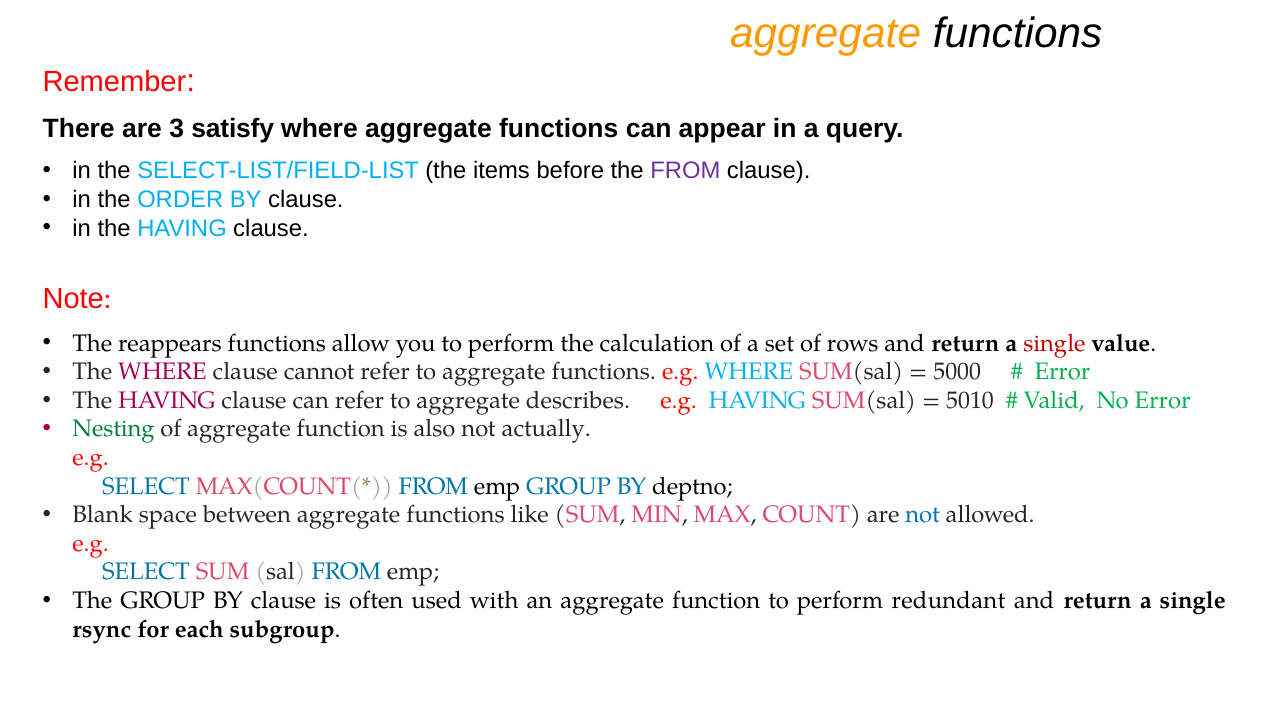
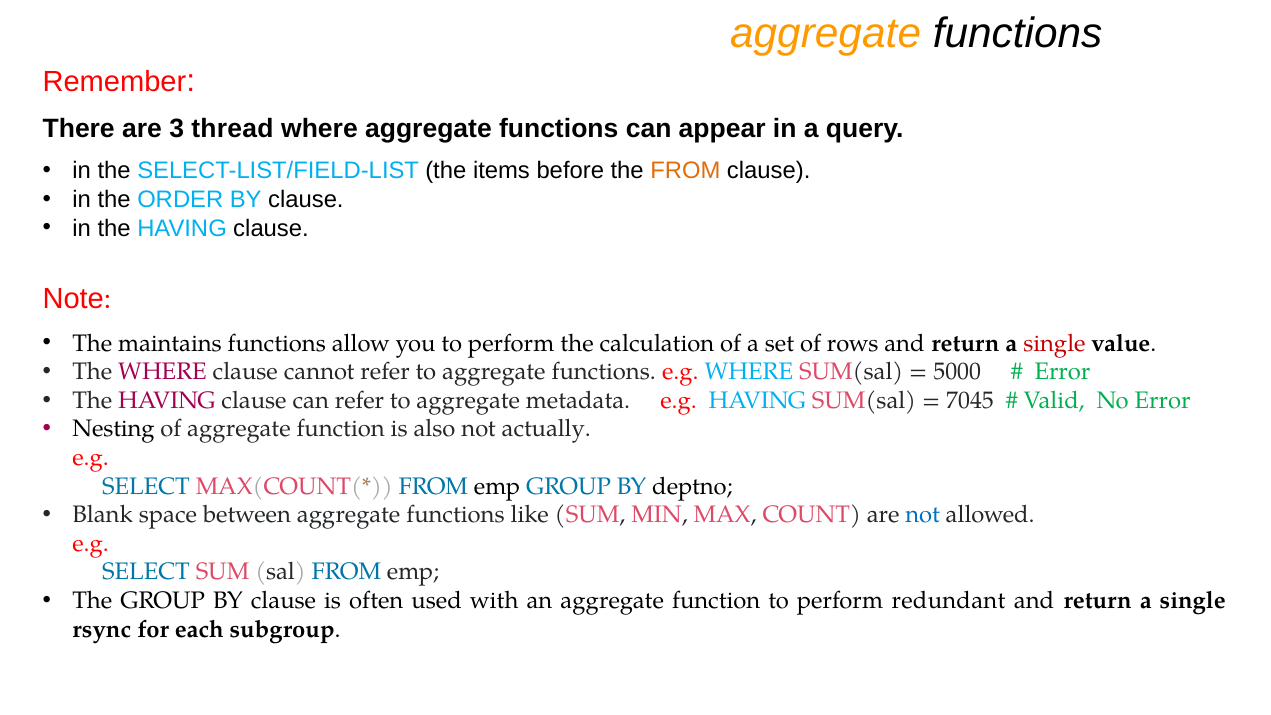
satisfy: satisfy -> thread (232, 128)
FROM colour: purple -> orange (685, 171)
reappears: reappears -> maintains (170, 343)
describes: describes -> metadata (578, 400)
5010: 5010 -> 7045 (970, 400)
Nesting colour: green -> black (114, 429)
